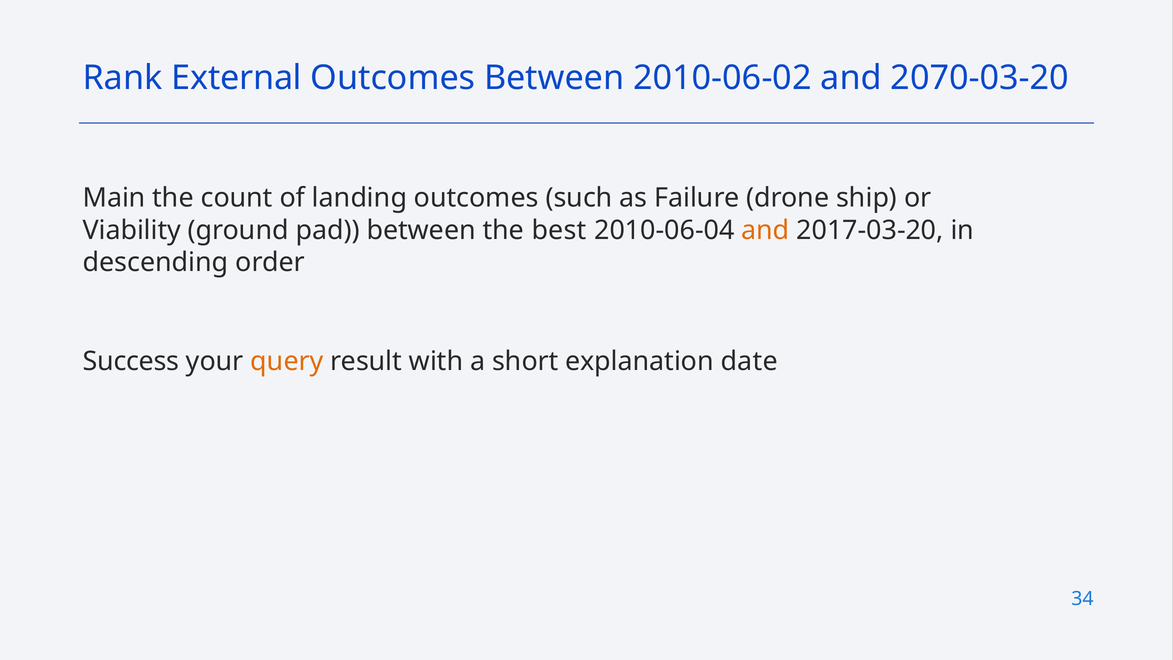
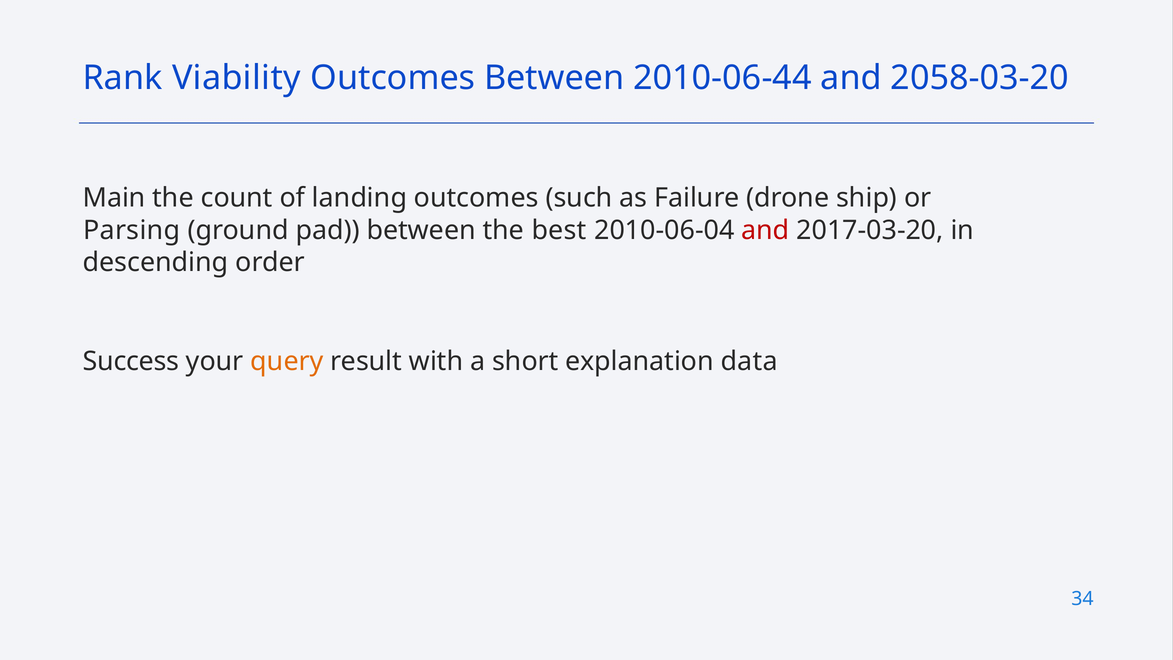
External: External -> Viability (236, 78)
2010-06-02: 2010-06-02 -> 2010-06-44 (722, 78)
2070-03-20: 2070-03-20 -> 2058-03-20 (980, 78)
Viability: Viability -> Parsing (132, 230)
and colour: orange -> red (765, 230)
date: date -> data (749, 361)
